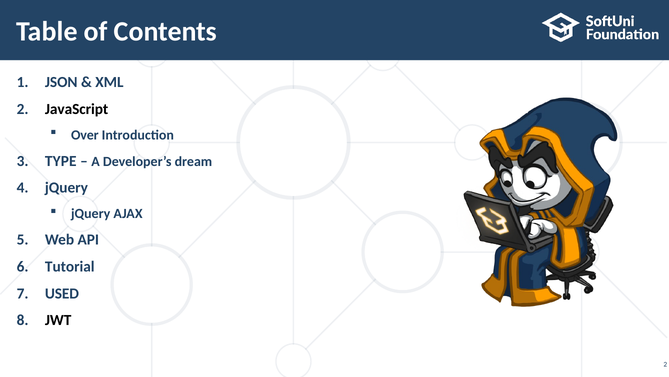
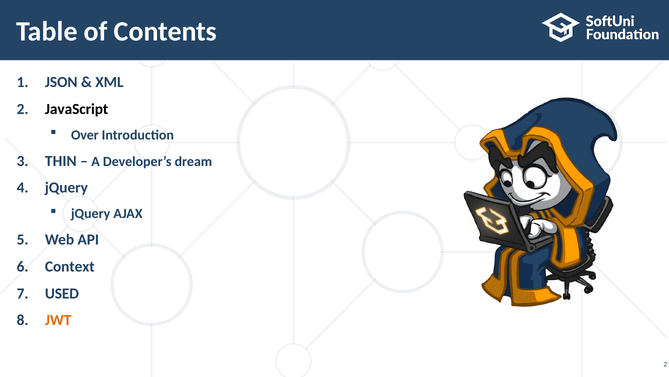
TYPE: TYPE -> THIN (61, 161)
Tutorial: Tutorial -> Context (70, 266)
JWT colour: black -> orange (58, 320)
